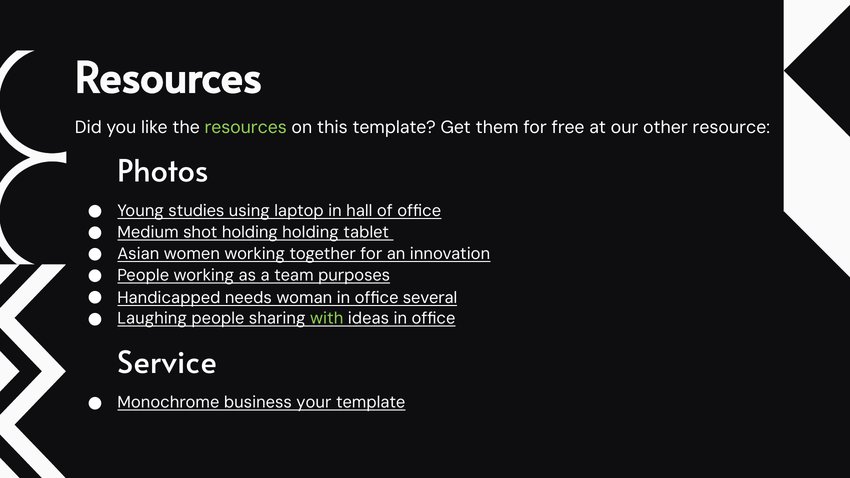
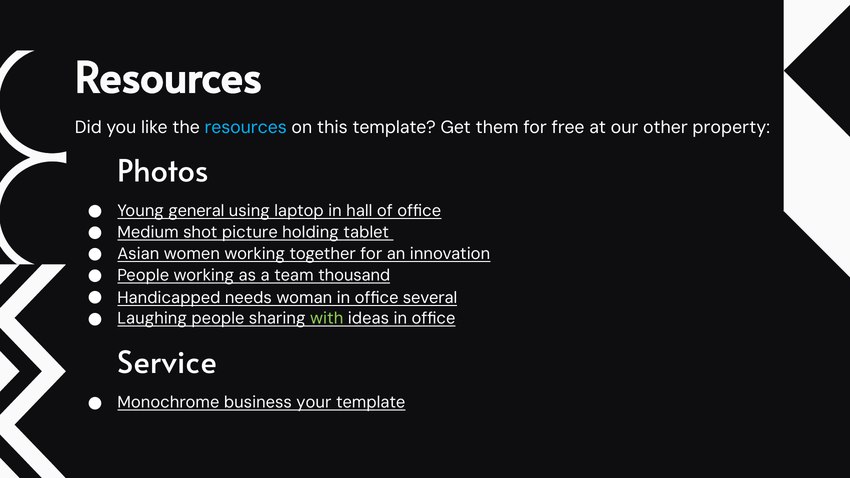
resources colour: light green -> light blue (246, 127)
resource: resource -> property (731, 127)
studies: studies -> general (196, 211)
shot holding: holding -> picture (250, 232)
purposes: purposes -> thousand (354, 275)
